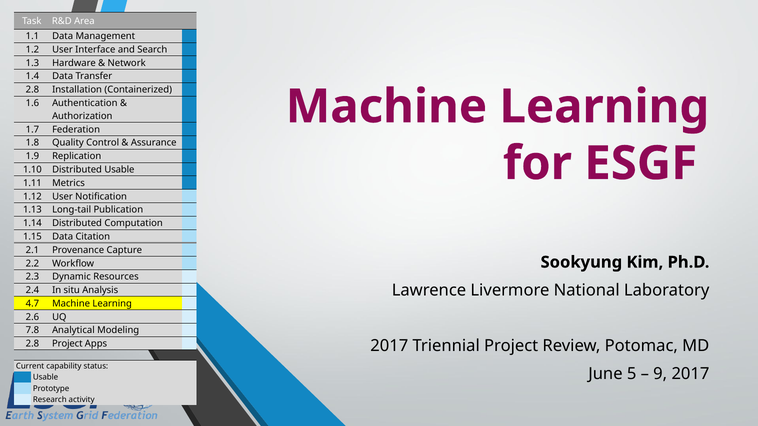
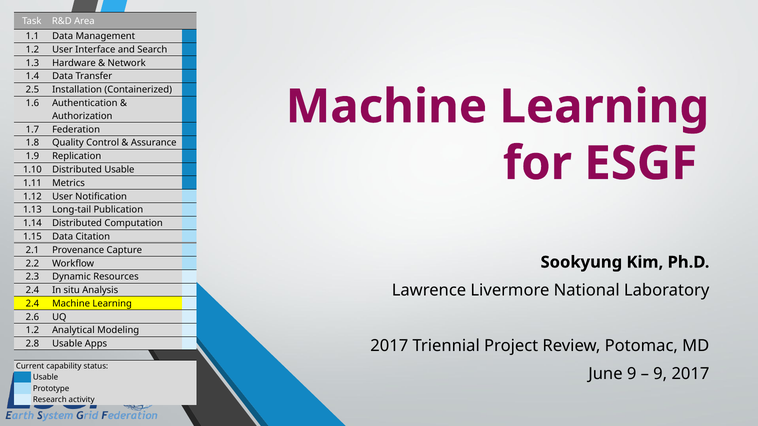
2.8: 2.8 -> 2.5 (32, 90)
4.7: 4.7 -> 2.4 (32, 304)
7.8: 7.8 -> 1.2 (32, 331)
2.8 Project: Project -> Usable (67, 344)
June 5: 5 -> 9 (632, 374)
